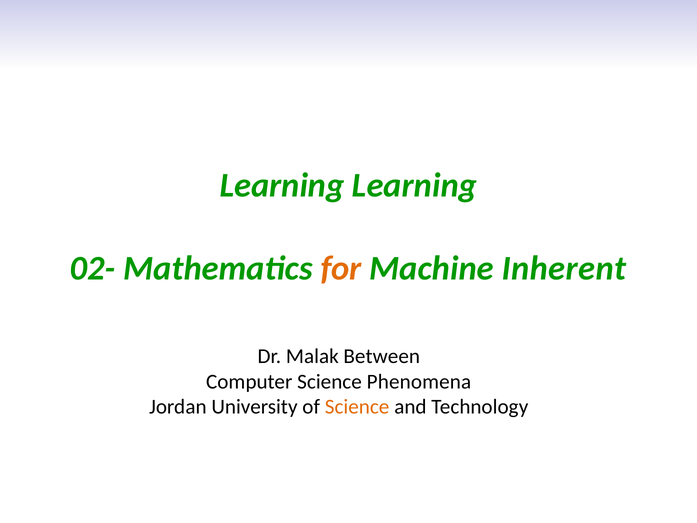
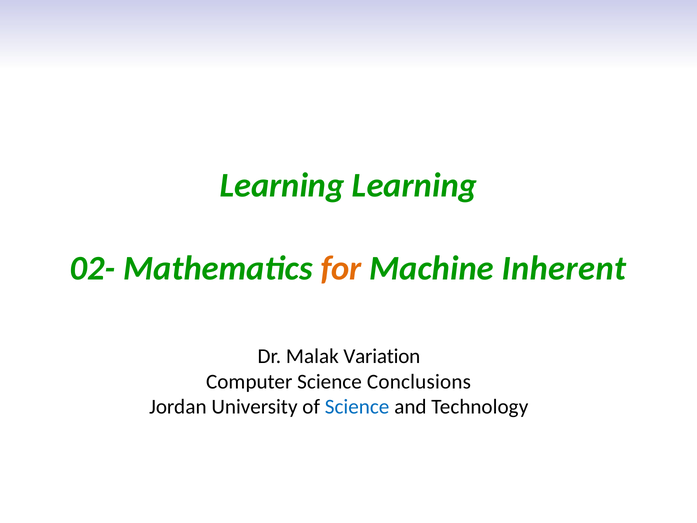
Between: Between -> Variation (382, 356)
Phenomena: Phenomena -> Conclusions (419, 382)
Science colour: orange -> blue (357, 407)
